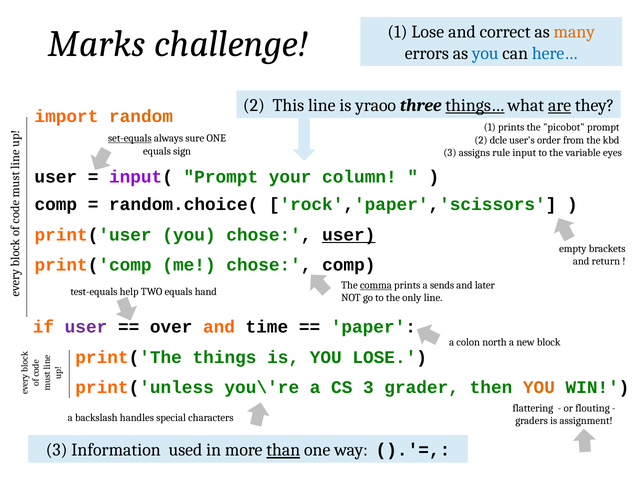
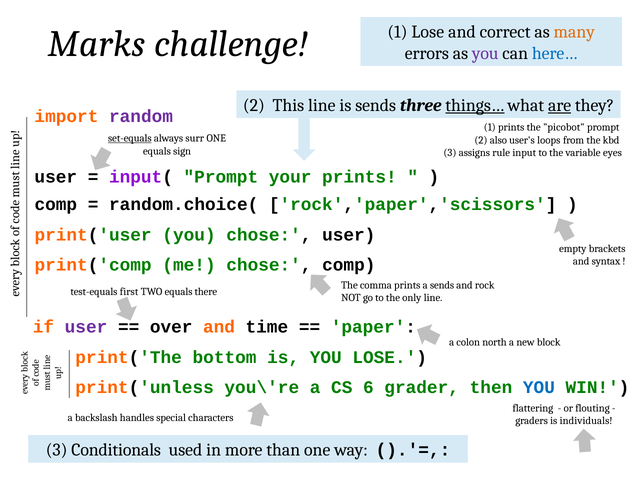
you colour: blue -> purple (485, 53)
is yraoo: yraoo -> sends (376, 105)
random colour: orange -> purple (141, 116)
sure: sure -> surr (195, 138)
dcle: dcle -> also (498, 140)
order: order -> loops (549, 140)
your column: column -> prints (359, 177)
user underline: present -> none (349, 234)
return: return -> syntax (606, 261)
comma underline: present -> none (376, 285)
later: later -> rock (485, 285)
help: help -> first (129, 291)
hand: hand -> there (206, 291)
things: things -> bottom (225, 357)
CS 3: 3 -> 6 (368, 387)
YOU colour: orange -> blue (539, 387)
assignment: assignment -> individuals (586, 421)
Information: Information -> Conditionals (116, 450)
than underline: present -> none (283, 450)
